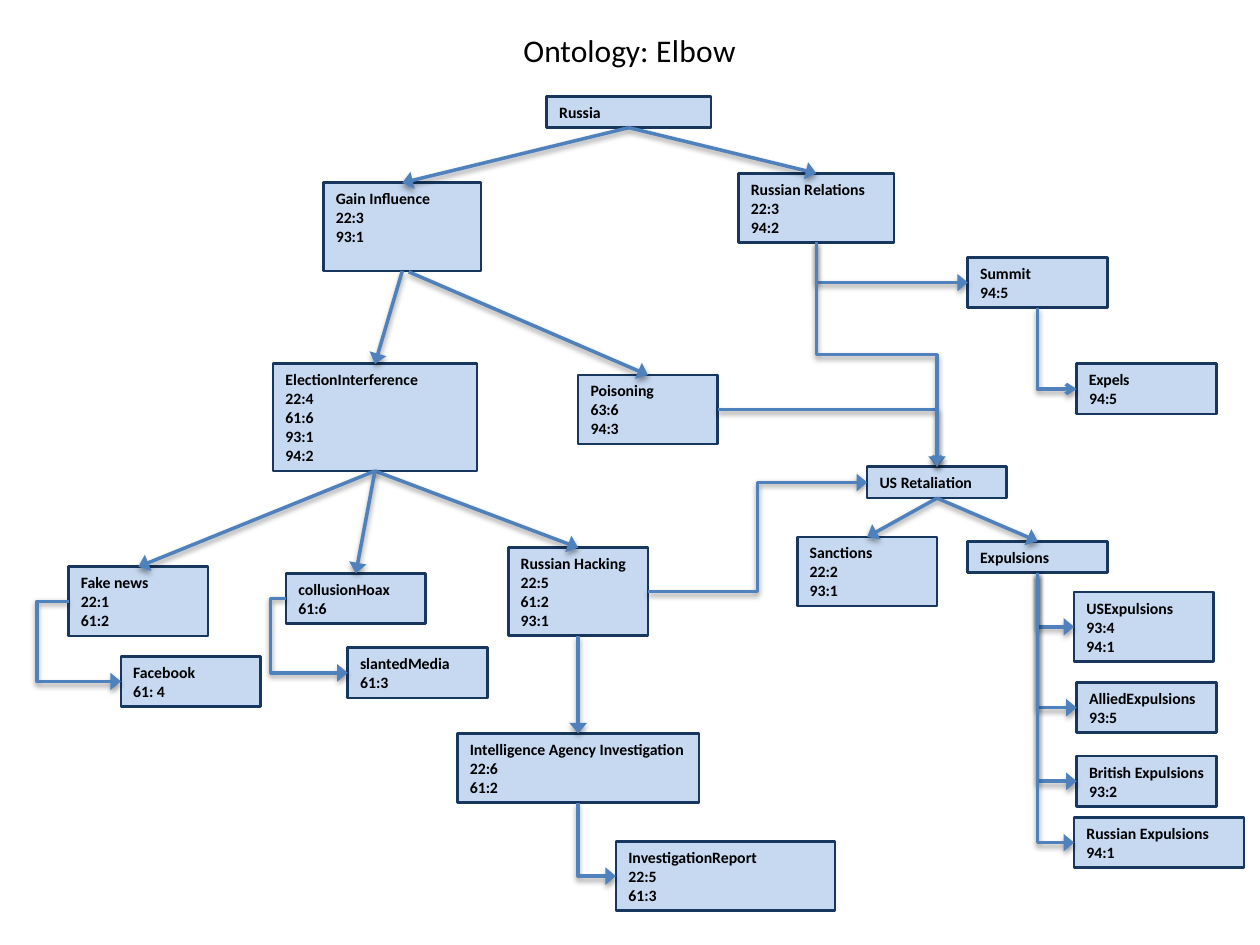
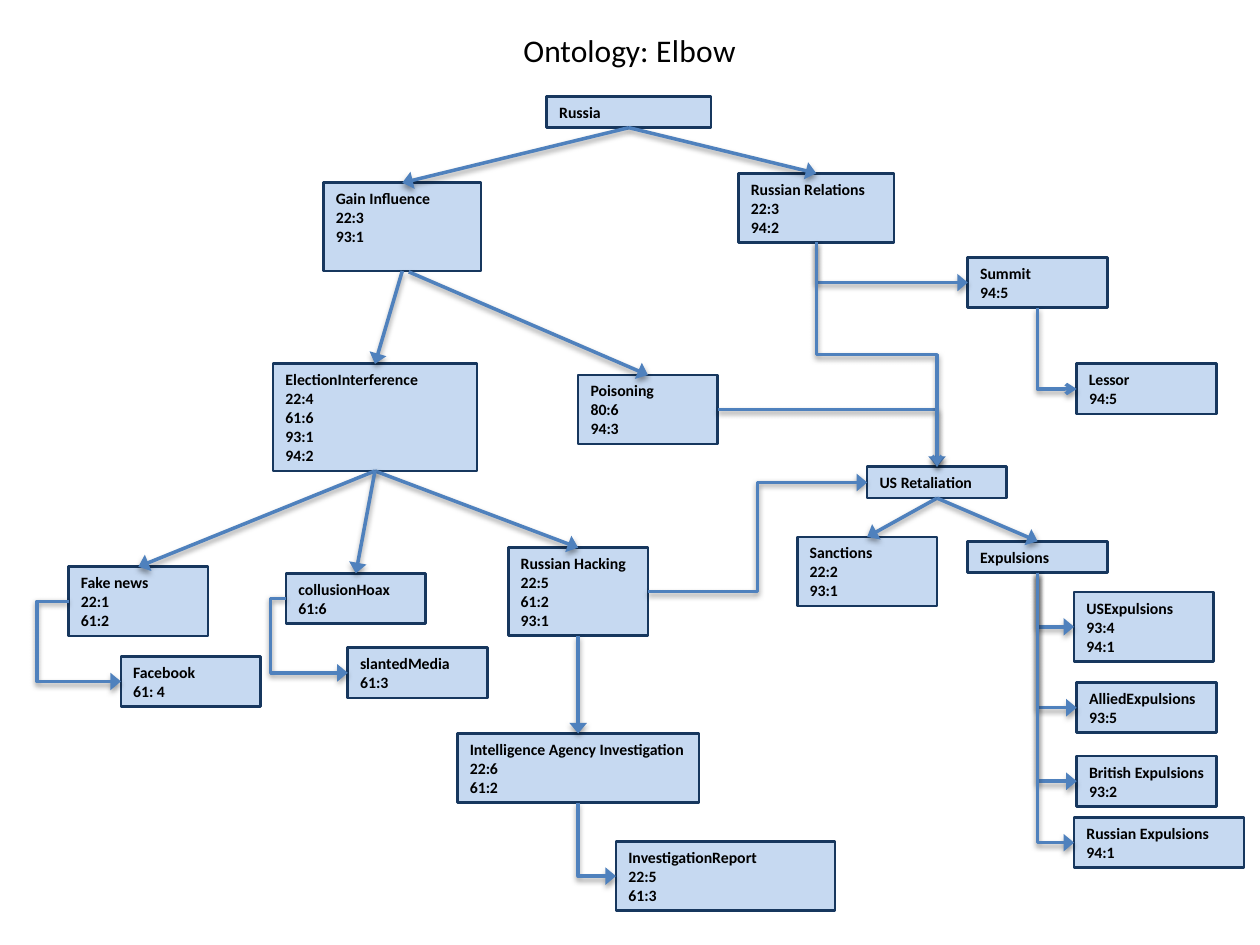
Expels: Expels -> Lessor (1109, 381)
63:6: 63:6 -> 80:6 (605, 411)
